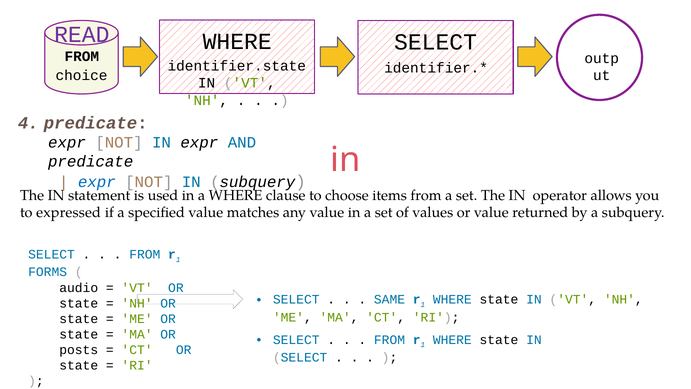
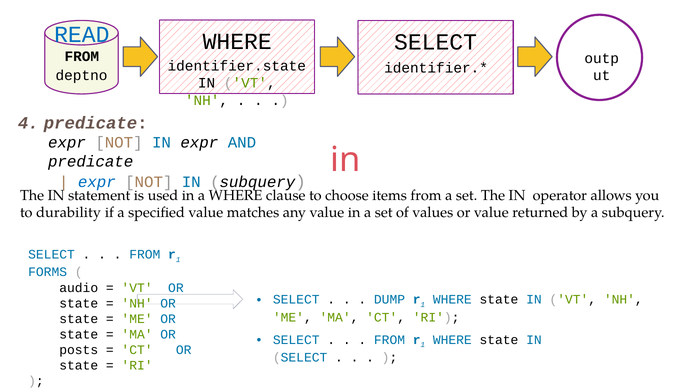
READ colour: purple -> blue (82, 34)
choice: choice -> deptno (82, 75)
expressed: expressed -> durability (69, 212)
SAME: SAME -> DUMP (390, 299)
